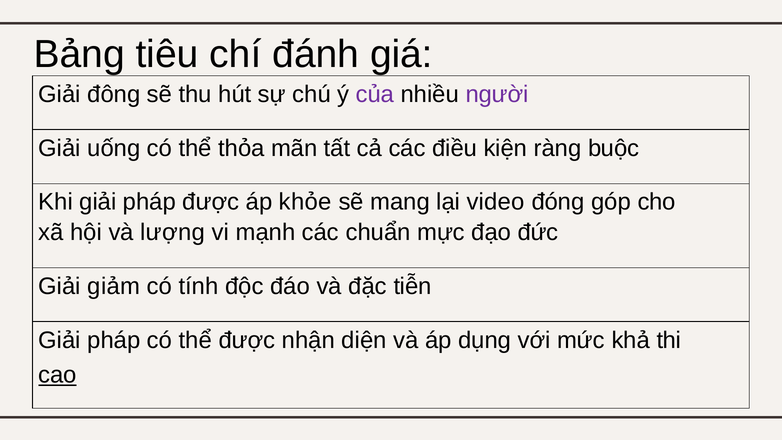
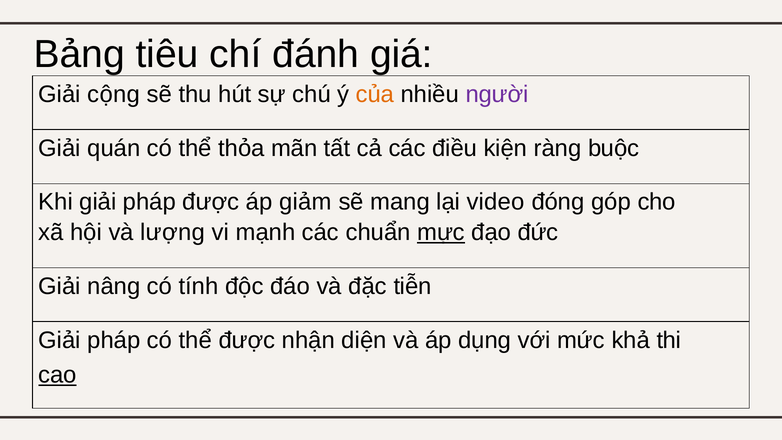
đông: đông -> cộng (114, 95)
của colour: purple -> orange (375, 95)
uống: uống -> quán (114, 148)
khỏe: khỏe -> giảm (305, 202)
mực underline: none -> present (441, 232)
giảm: giảm -> nâng (114, 287)
